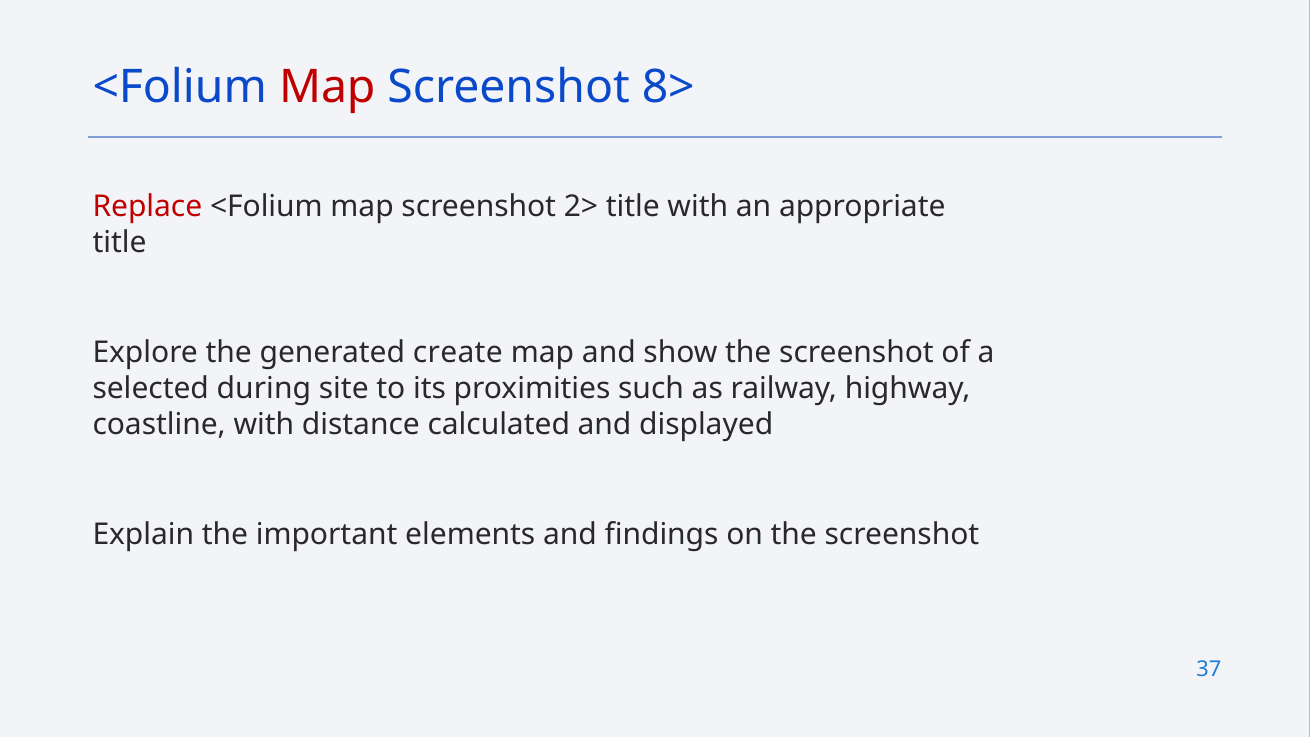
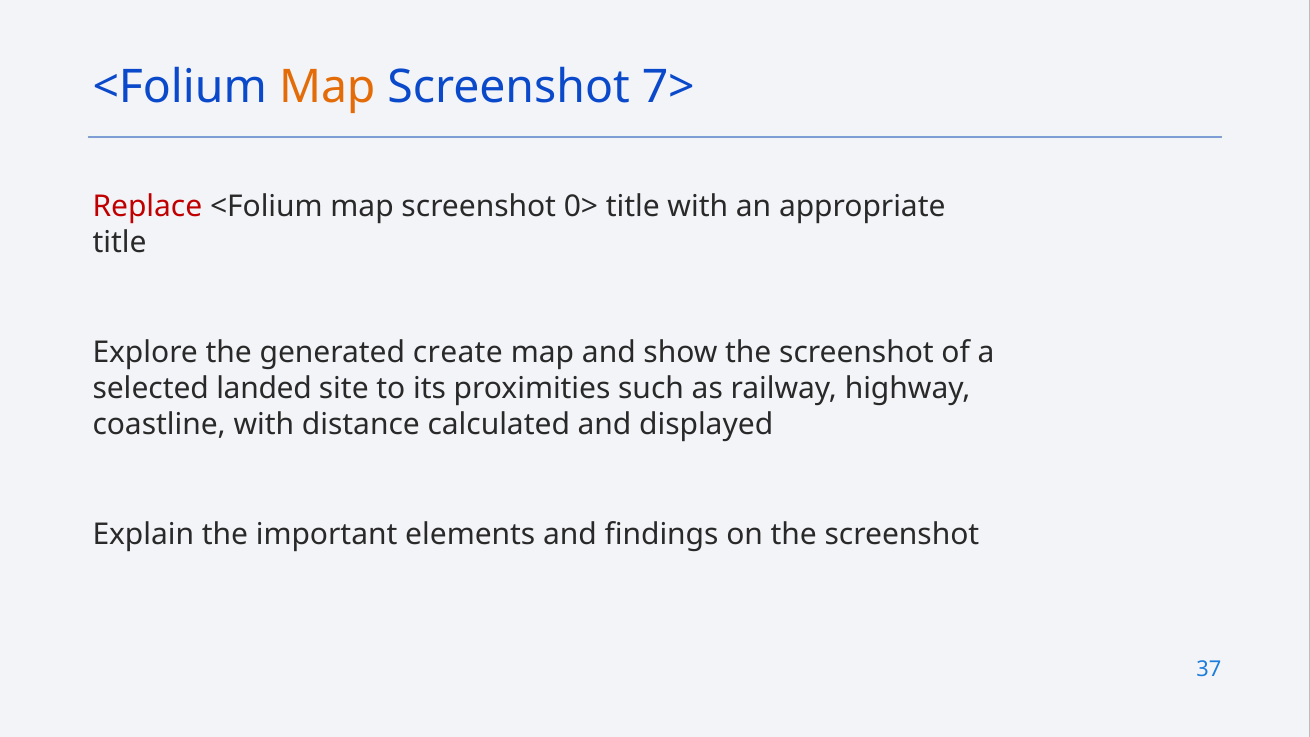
Map colour: red -> orange (327, 88)
8>: 8> -> 7> (668, 88)
2>: 2> -> 0> (581, 207)
during: during -> landed (264, 389)
